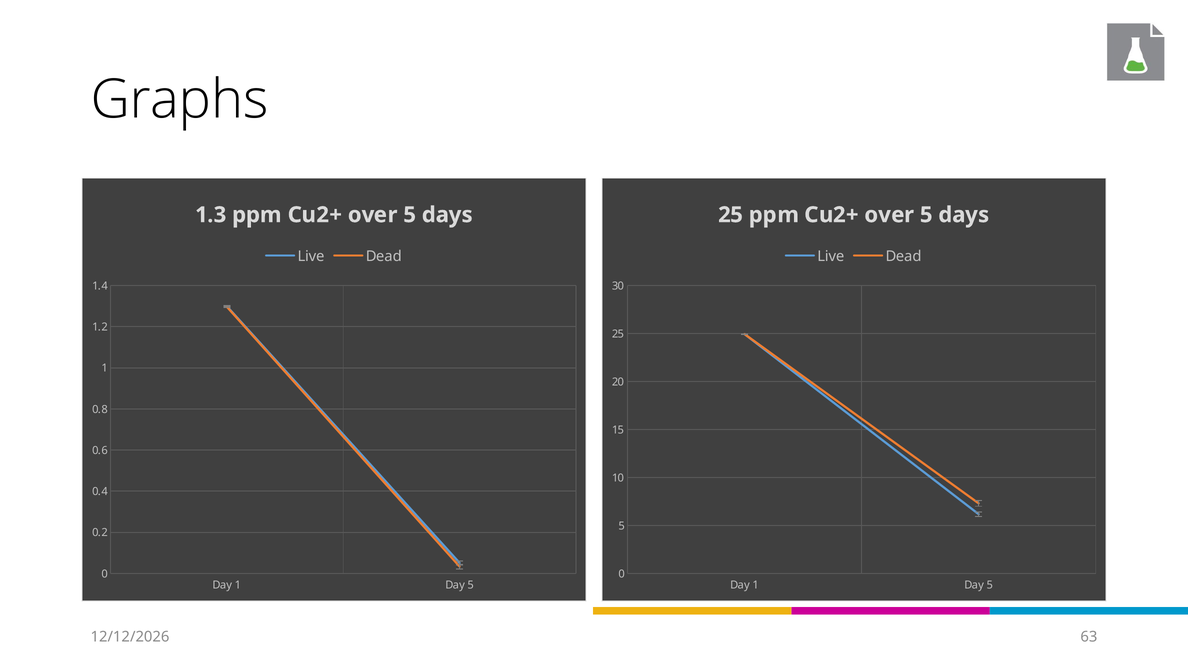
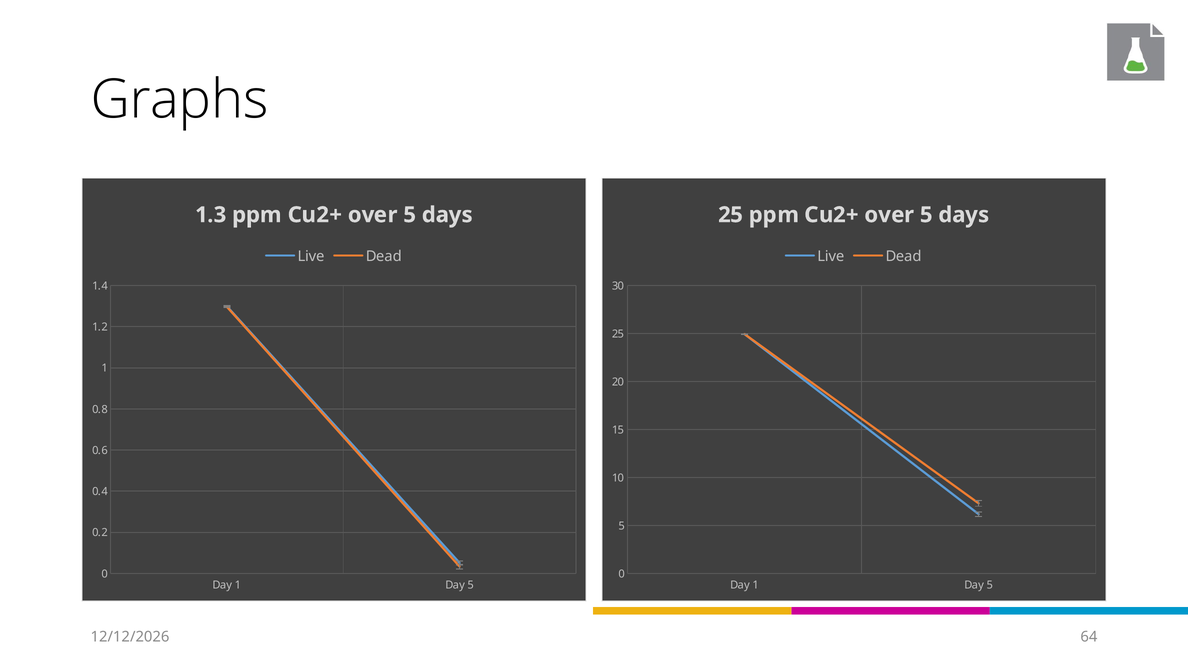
63: 63 -> 64 (1089, 637)
